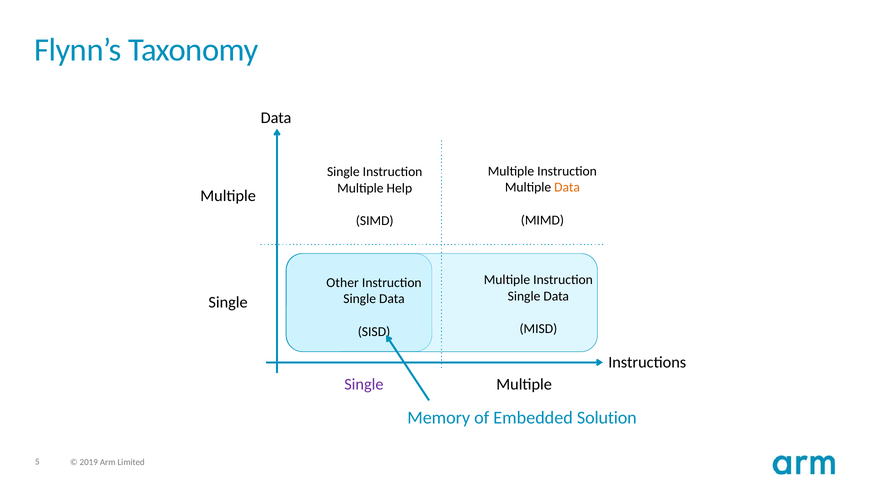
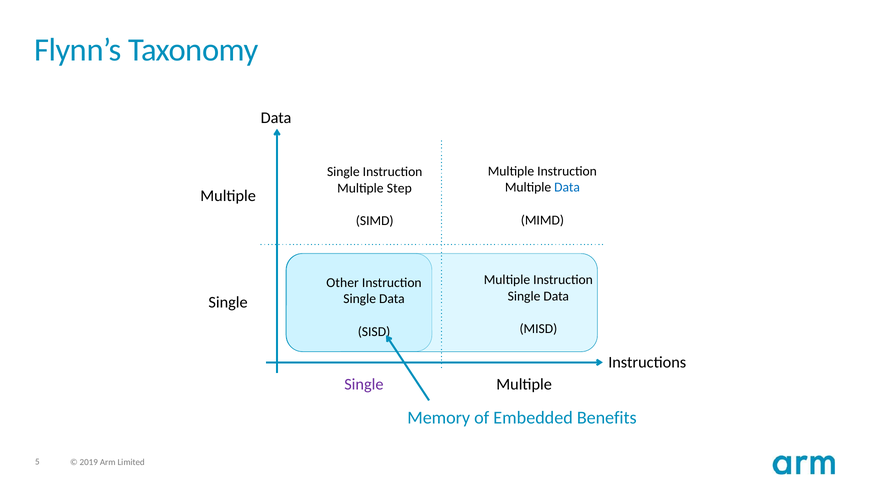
Data colour: orange -> blue (567, 187)
Help: Help -> Step (399, 188)
Solution: Solution -> Benefits (607, 418)
